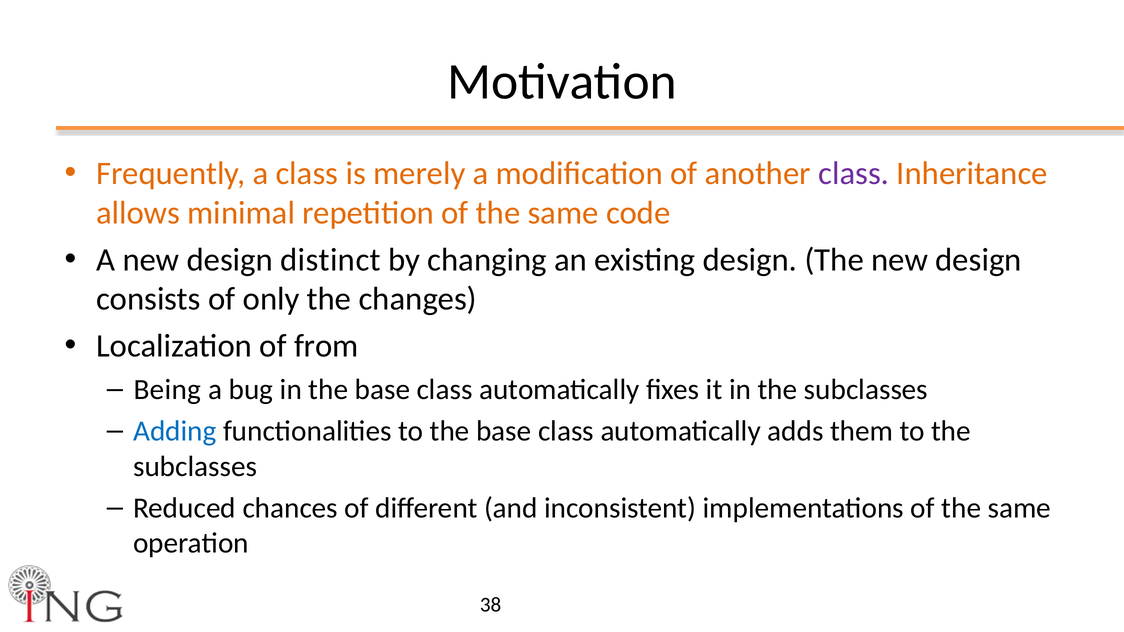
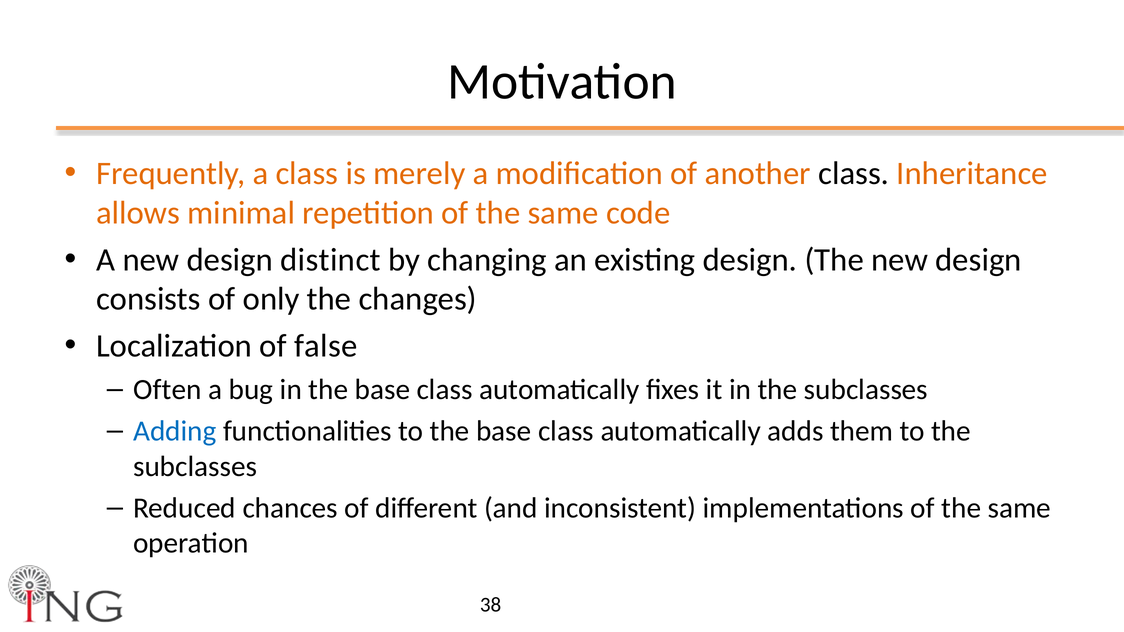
class colour: purple -> black (854, 174)
from: from -> false (326, 346)
Being: Being -> Often (167, 390)
